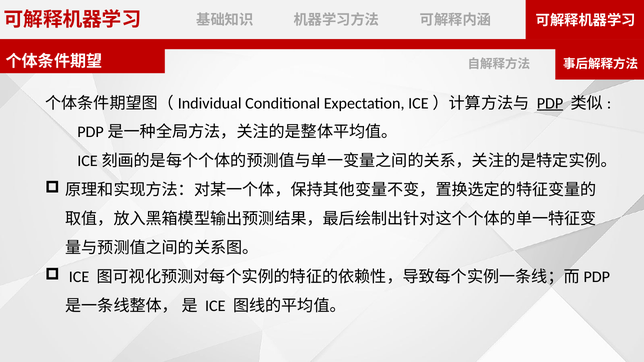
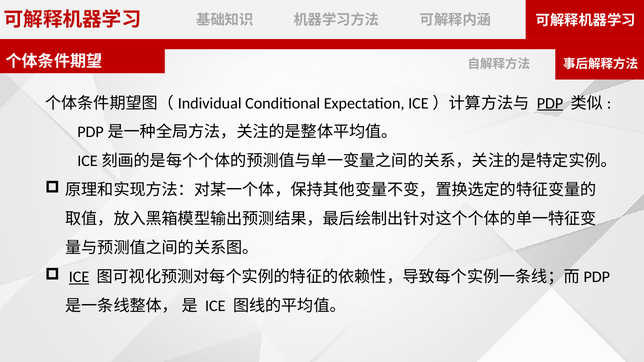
ICE underline: none -> present (79, 277)
